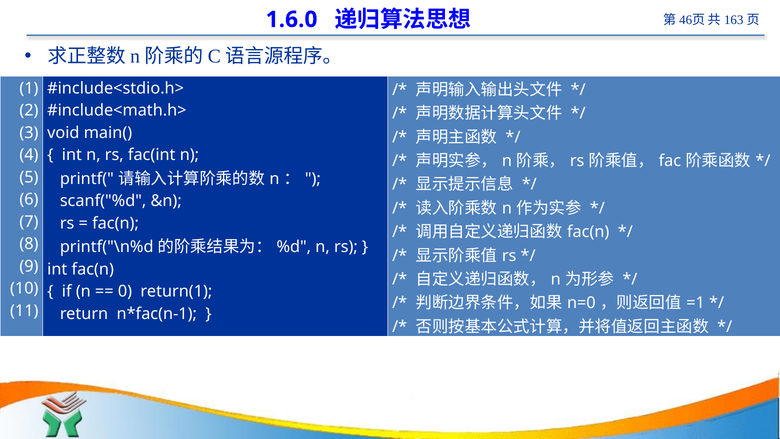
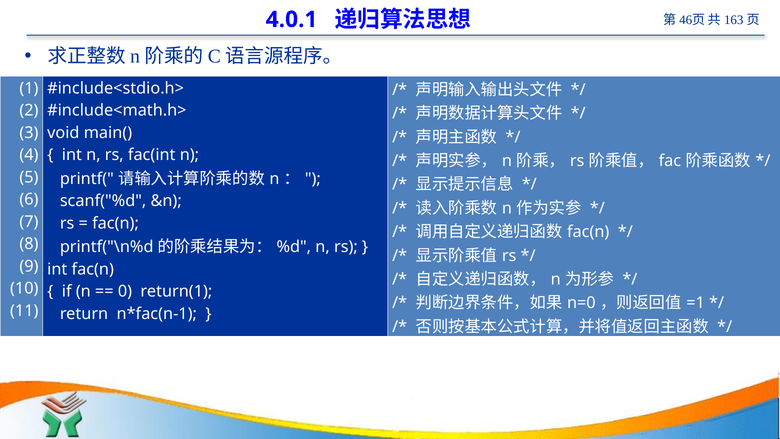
1.6.0: 1.6.0 -> 4.0.1 (292, 19)
